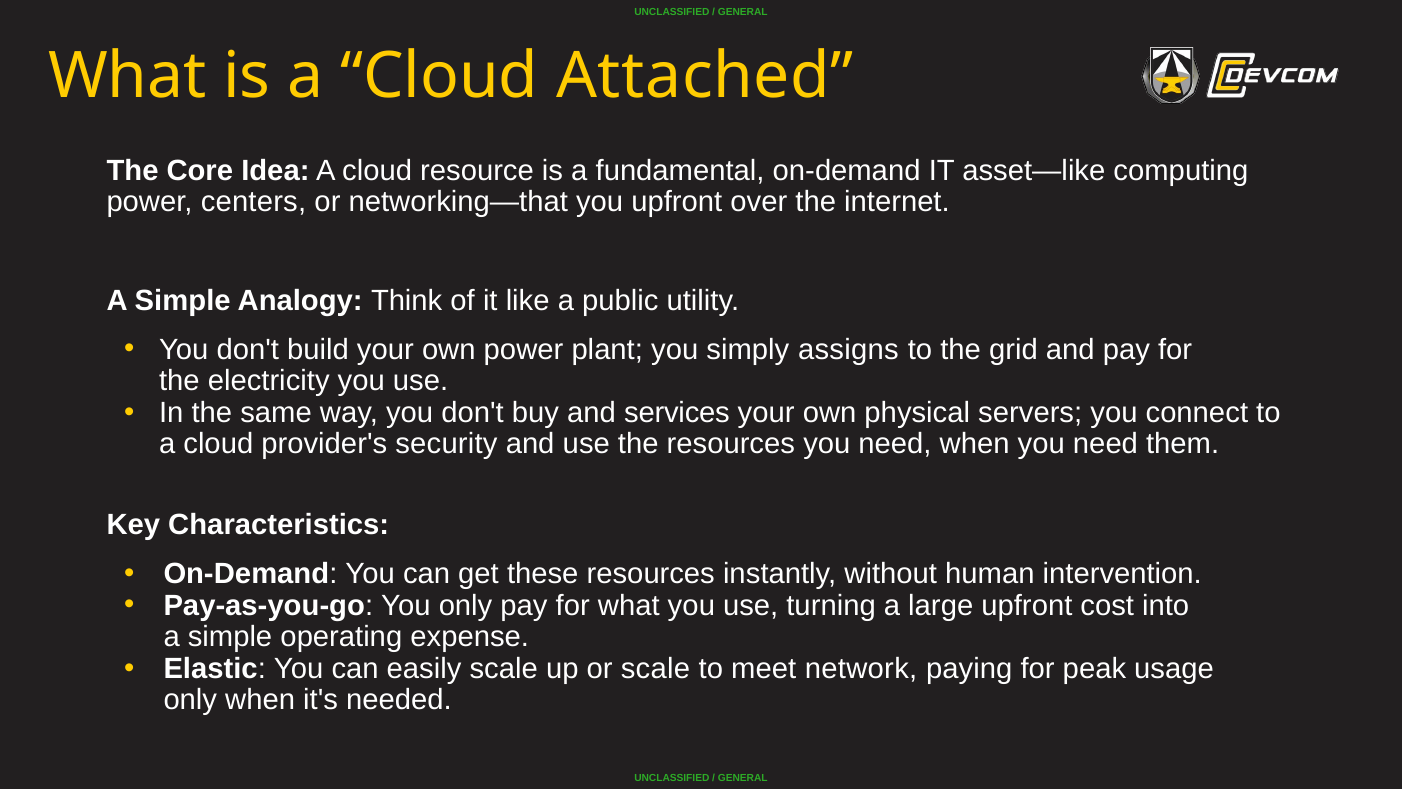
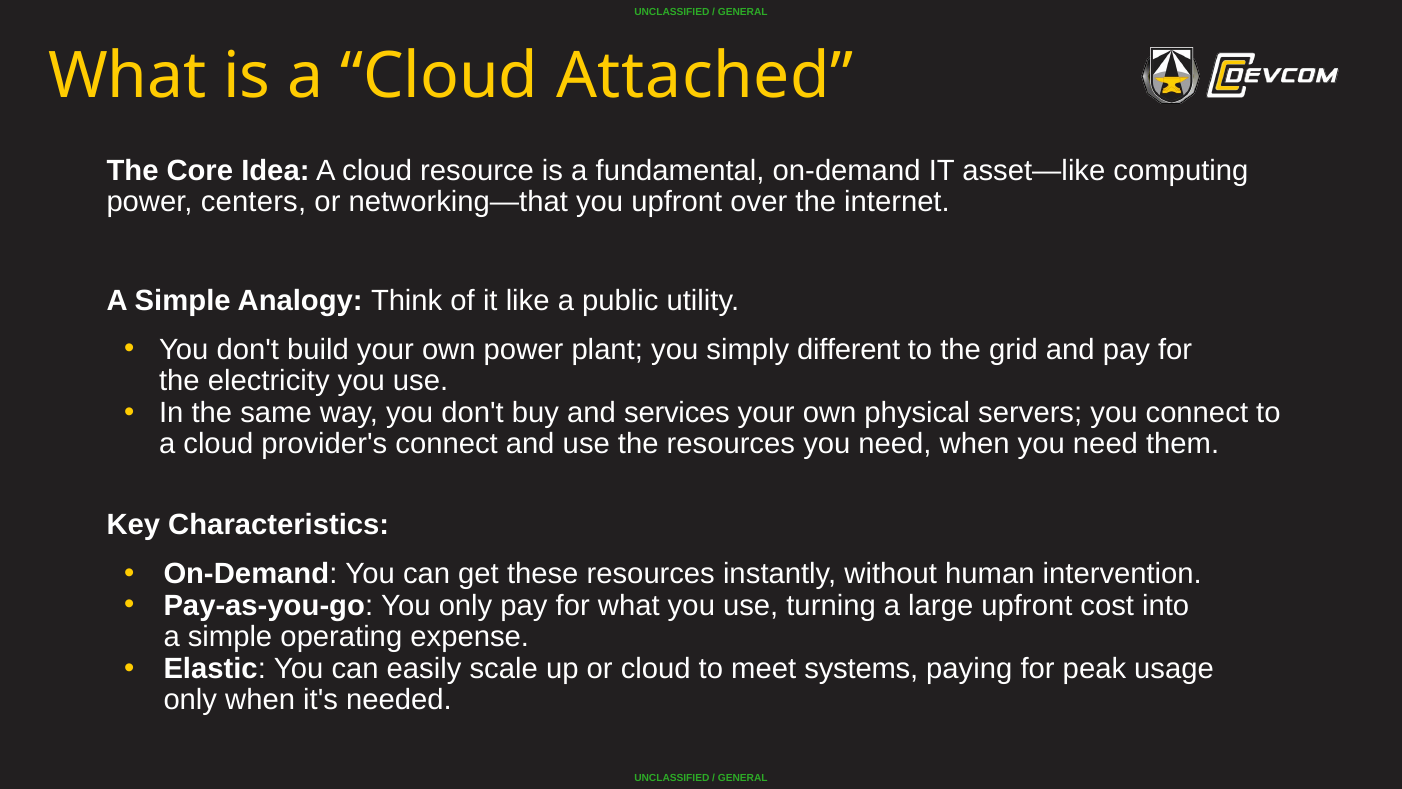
assigns: assigns -> different (849, 349)
provider's security: security -> connect (447, 444)
or scale: scale -> cloud (656, 668)
network: network -> systems (861, 668)
